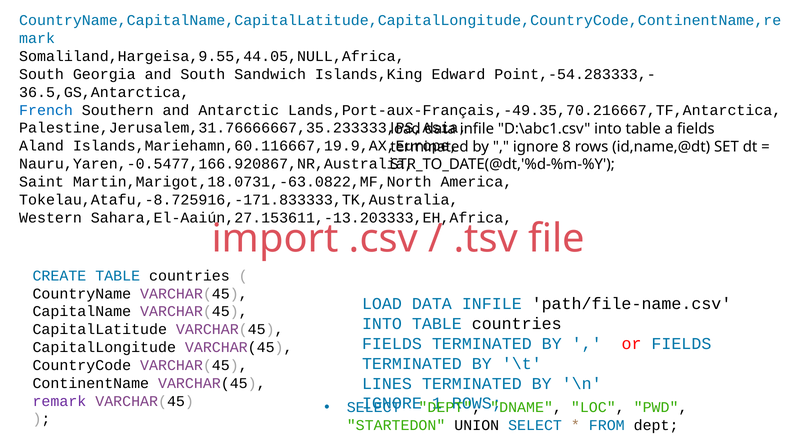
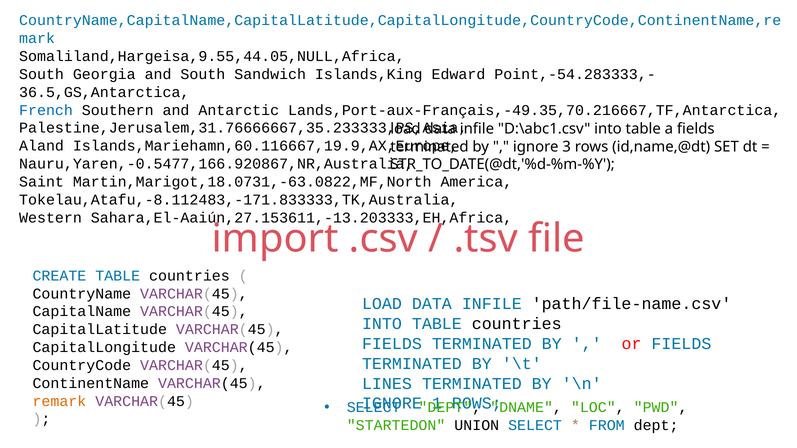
8: 8 -> 3 (567, 147)
Tokelau,Atafu,-8.725916,-171.833333,TK,Australia: Tokelau,Atafu,-8.725916,-171.833333,TK,Australia -> Tokelau,Atafu,-8.112483,-171.833333,TK,Australia (239, 200)
remark colour: purple -> orange (59, 401)
